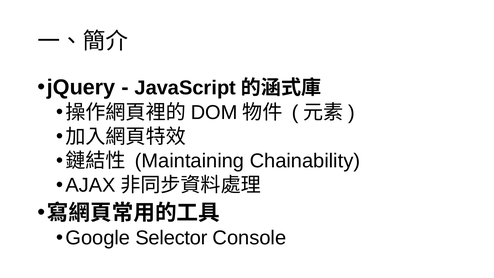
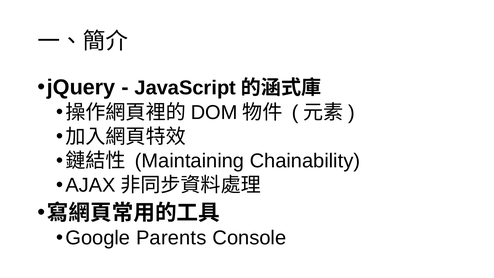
Selector: Selector -> Parents (171, 238)
